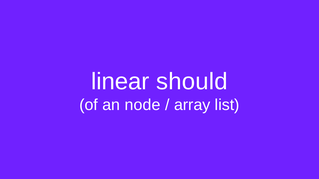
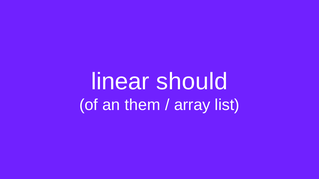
node: node -> them (142, 105)
